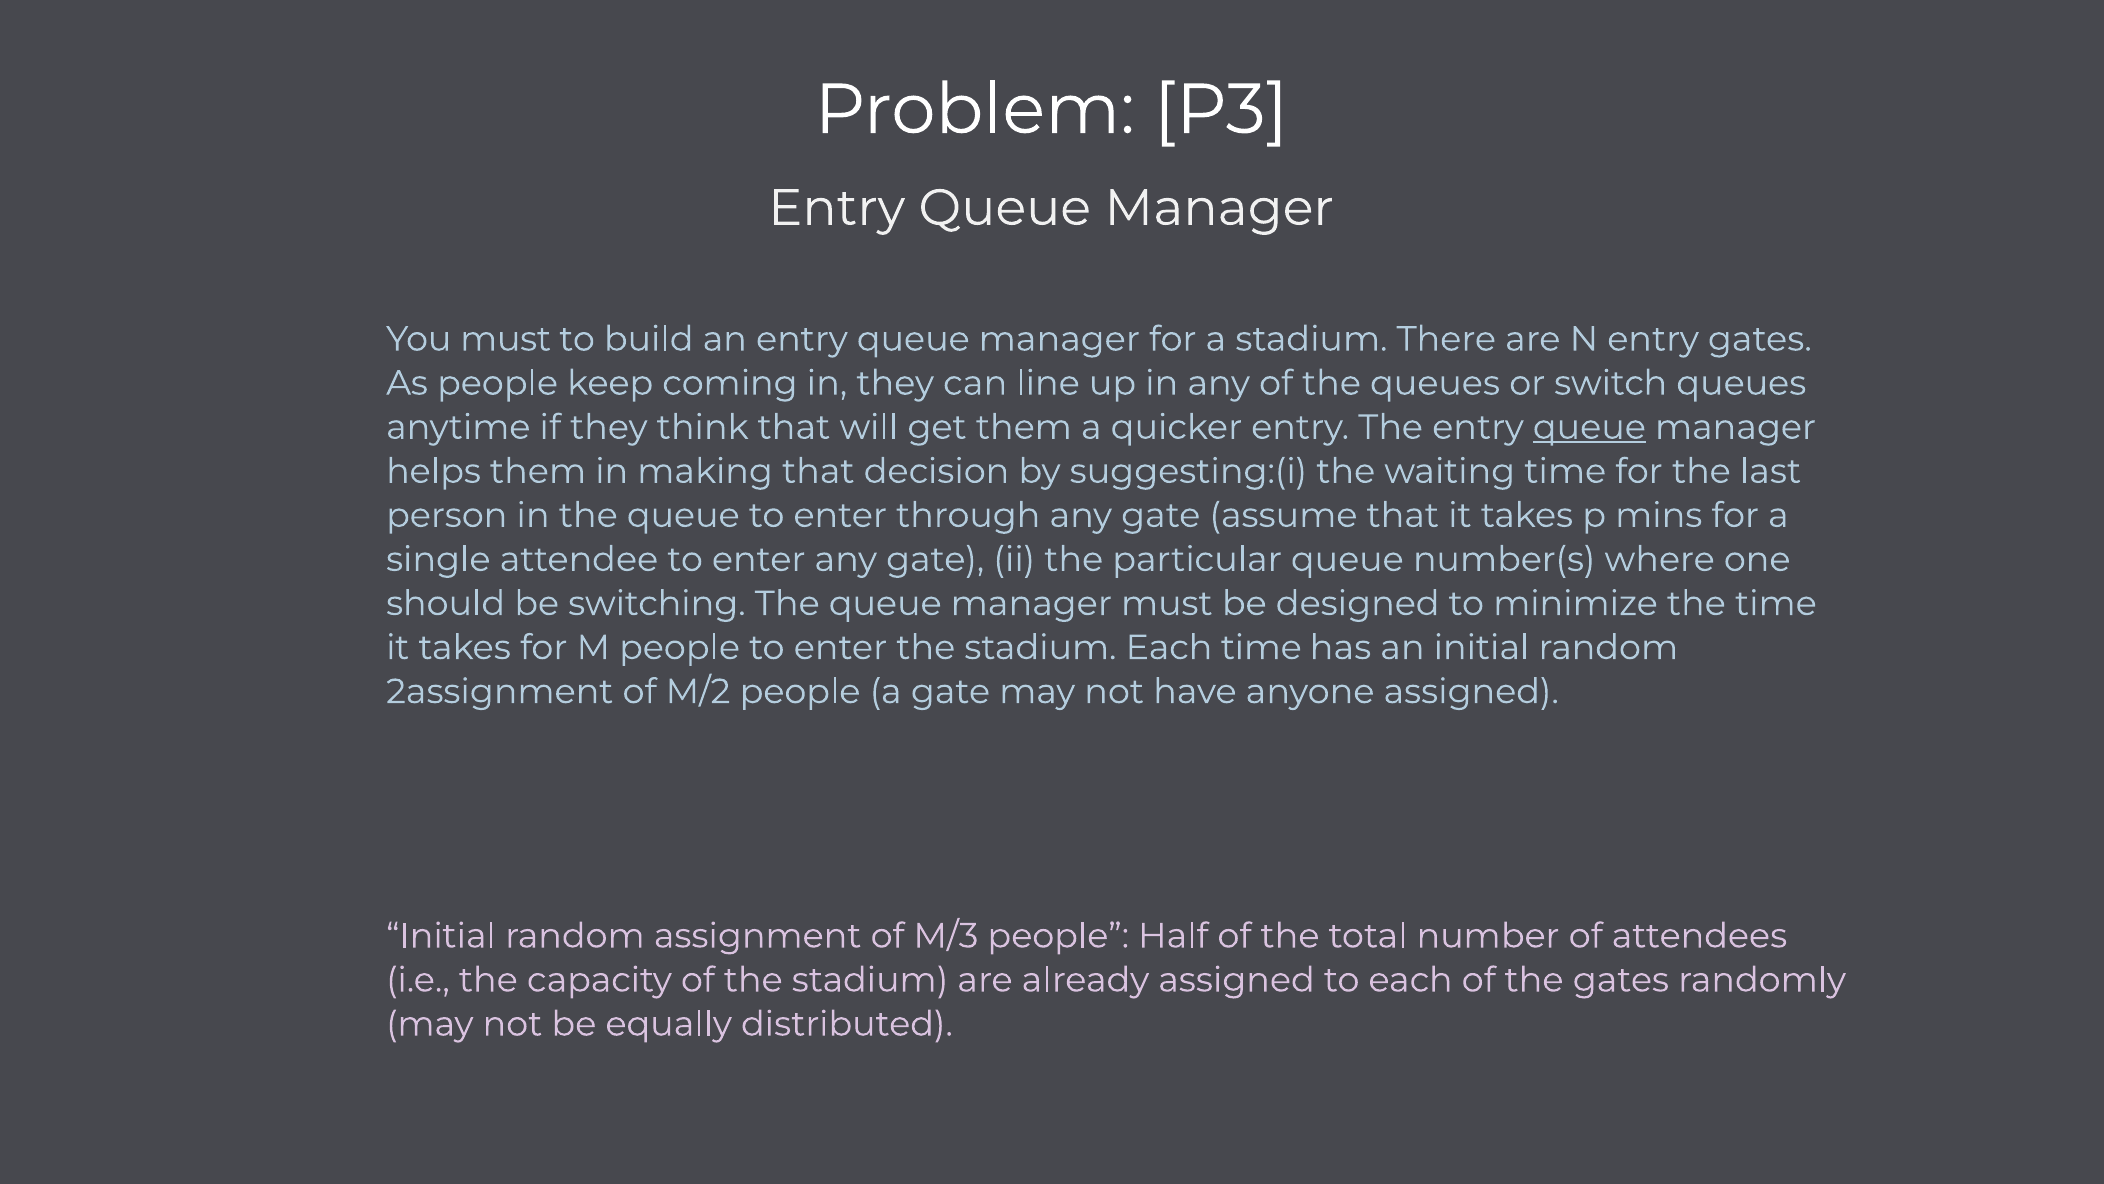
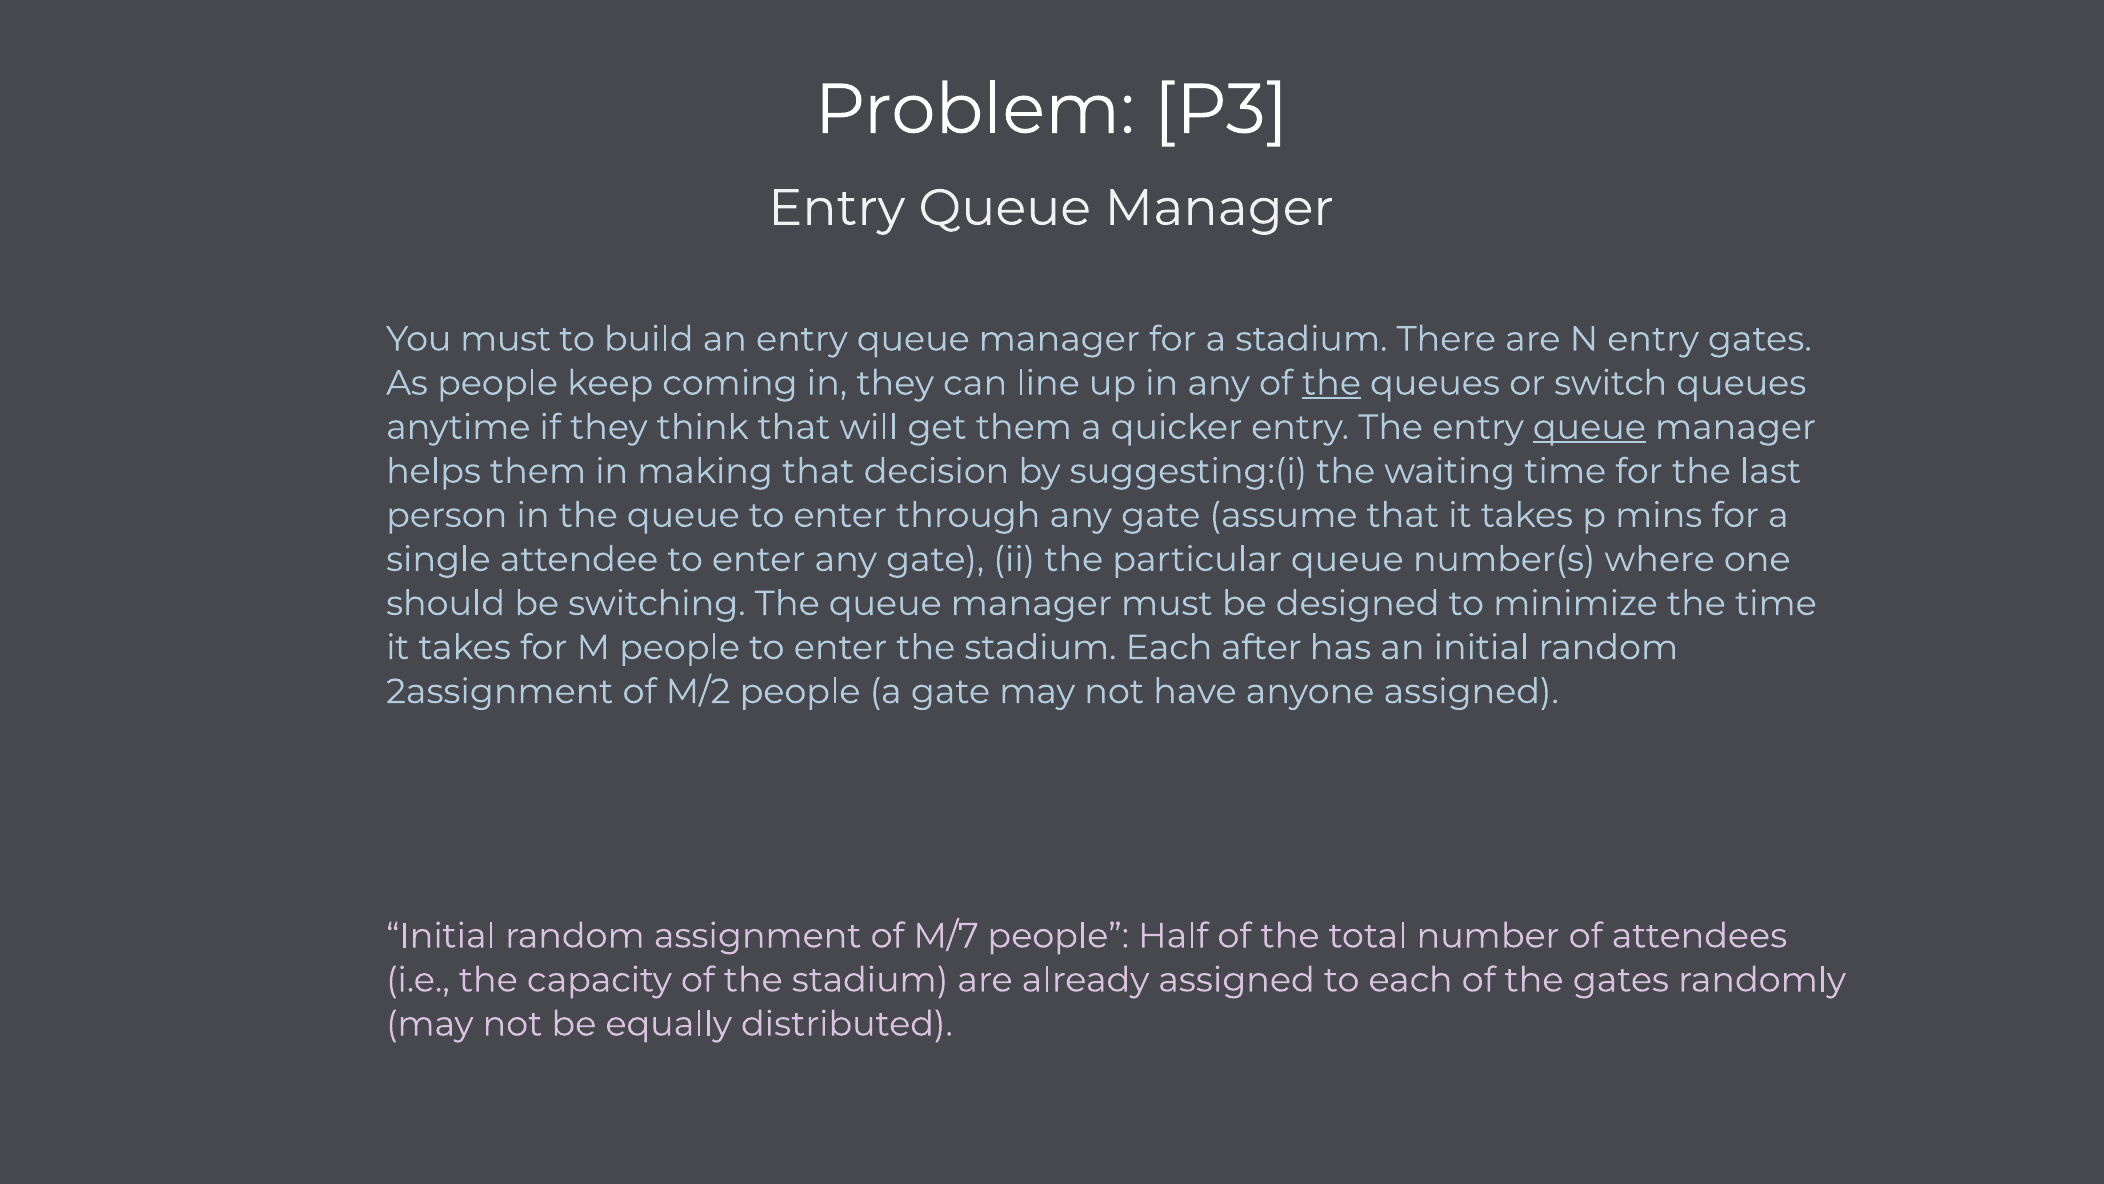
the underline: none -> present (1331, 383)
Each time: time -> after (1261, 647)
M/3: M/3 -> M/7 (946, 936)
